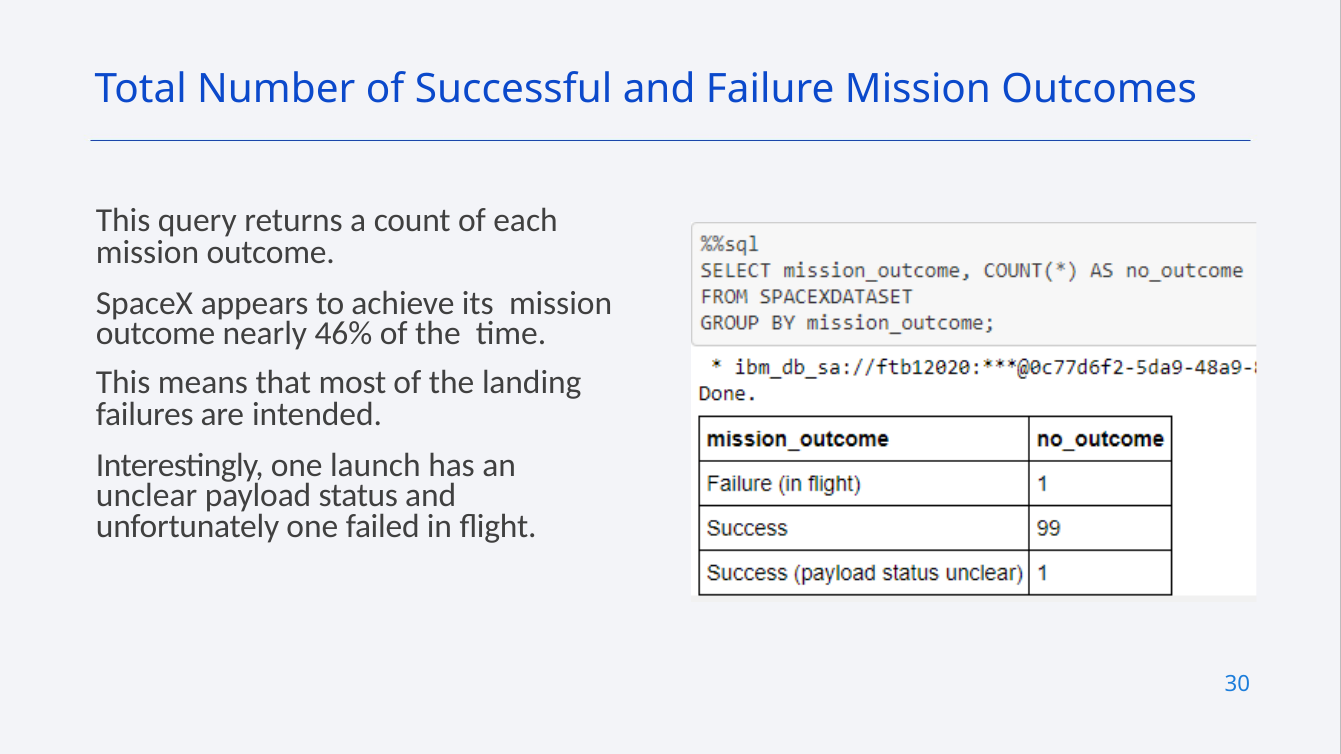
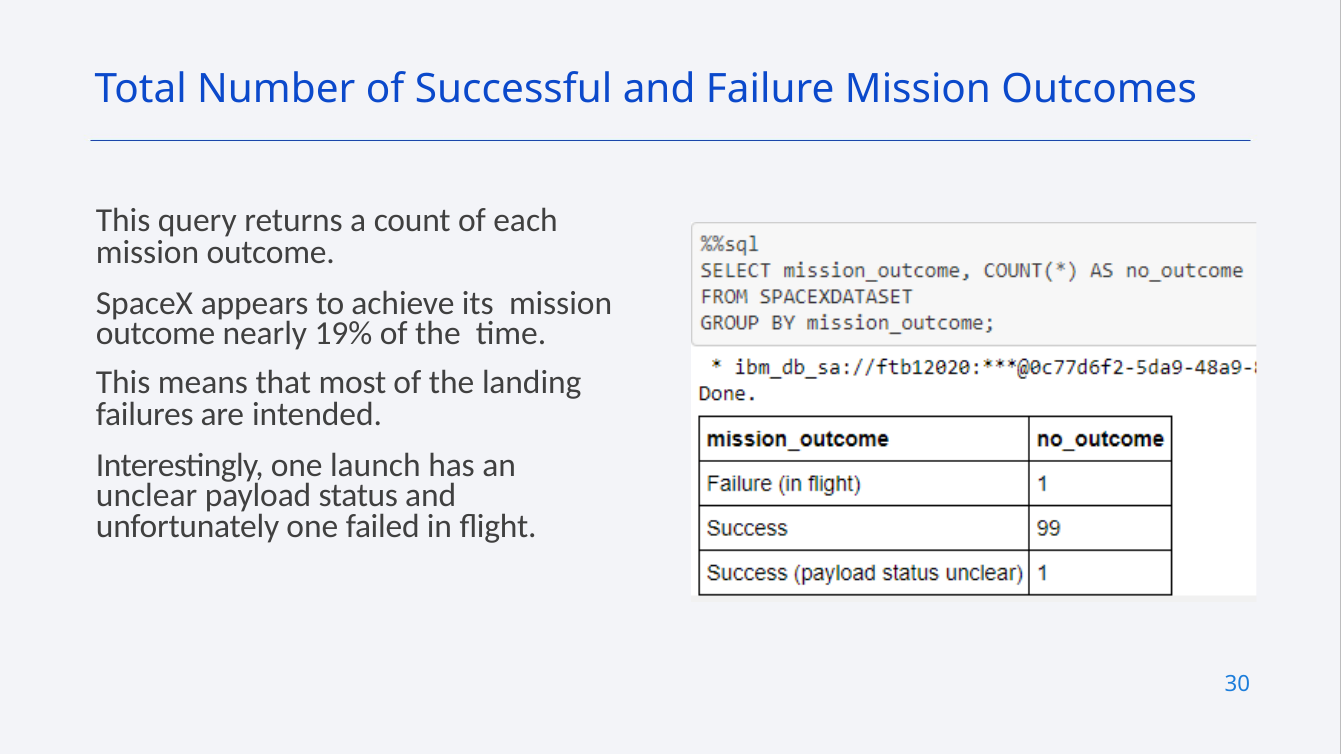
46%: 46% -> 19% (343, 334)
